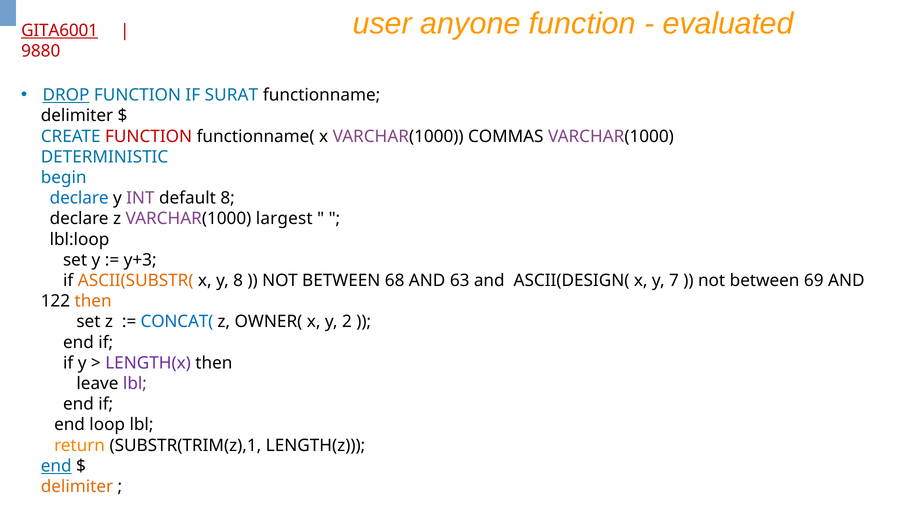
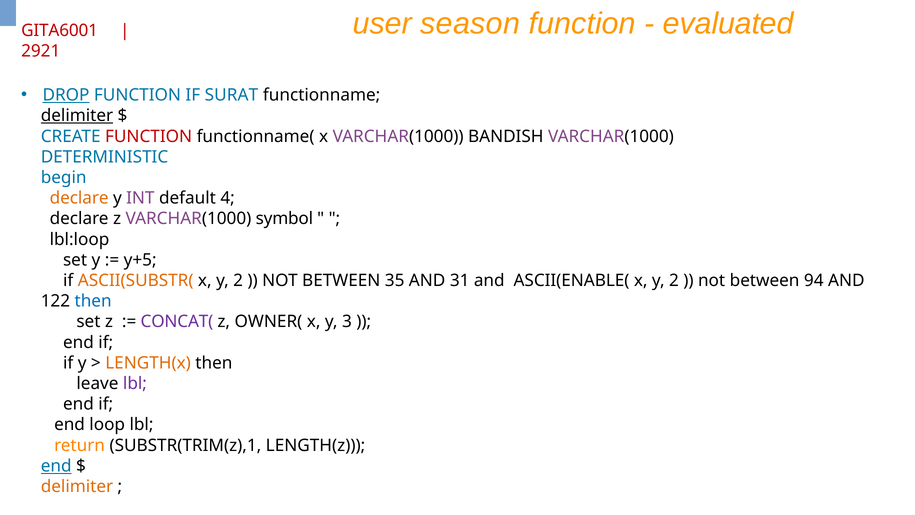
anyone: anyone -> season (470, 24)
GITA6001 underline: present -> none (60, 31)
9880: 9880 -> 2921 (41, 51)
delimiter underline: none -> present (77, 116)
COMMAS: COMMAS -> BANDISH (506, 136)
declare colour: blue -> orange (79, 198)
default 8: 8 -> 4 (228, 198)
largest: largest -> symbol (284, 219)
y+3: y+3 -> y+5 (140, 260)
8: 8 -> 2 (238, 280)
68: 68 -> 35 (395, 280)
63: 63 -> 31 (460, 280)
ASCII(DESIGN(: ASCII(DESIGN( -> ASCII(ENABLE( (572, 280)
7: 7 -> 2 (674, 280)
69: 69 -> 94 (814, 280)
then colour: orange -> blue (93, 301)
CONCAT( colour: blue -> purple (177, 322)
2: 2 -> 3 (347, 322)
LENGTH(x colour: purple -> orange (148, 363)
